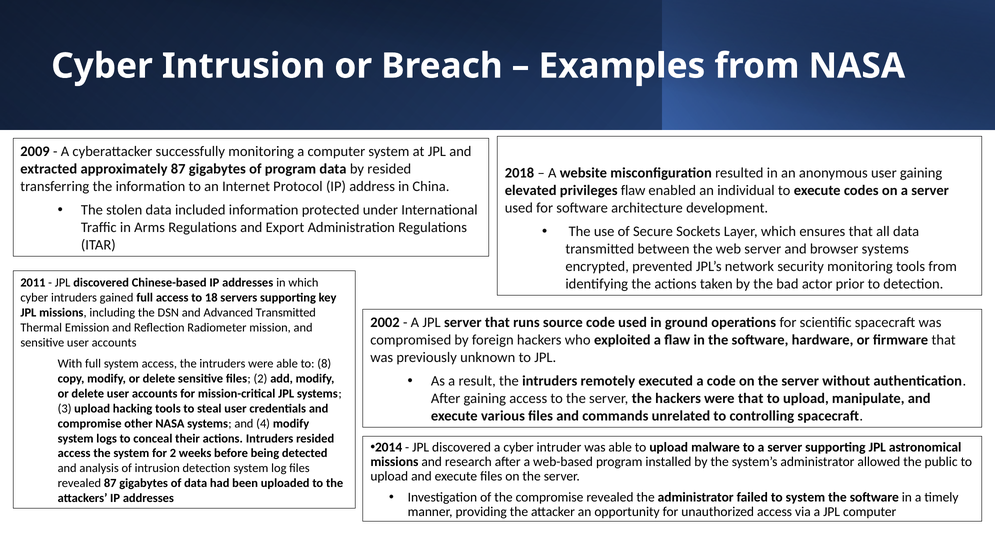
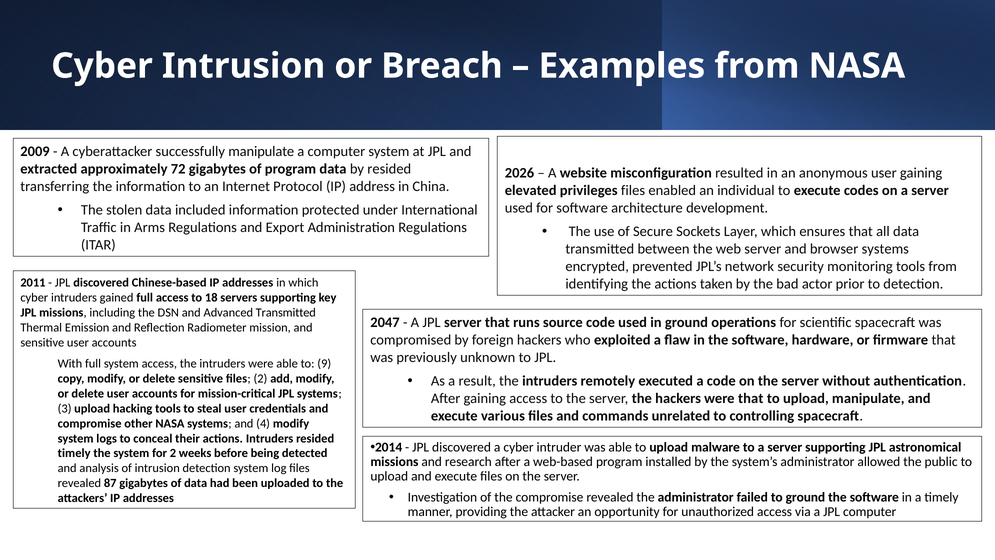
successfully monitoring: monitoring -> manipulate (261, 151)
approximately 87: 87 -> 72 (178, 169)
2018: 2018 -> 2026 (519, 173)
privileges flaw: flaw -> files (633, 190)
2002: 2002 -> 2047 (385, 322)
8: 8 -> 9 (324, 364)
access: access -> timely (74, 453)
to system: system -> ground (805, 497)
